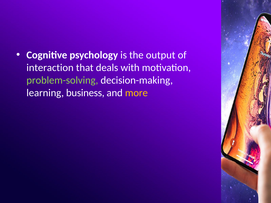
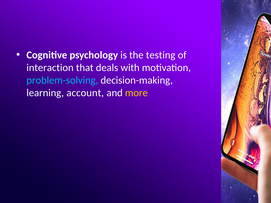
output: output -> testing (161, 55)
problem-solving colour: light green -> light blue (62, 80)
business: business -> account (85, 93)
